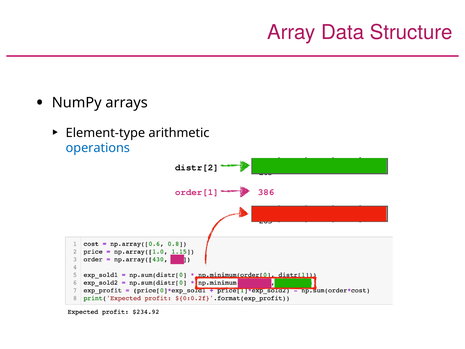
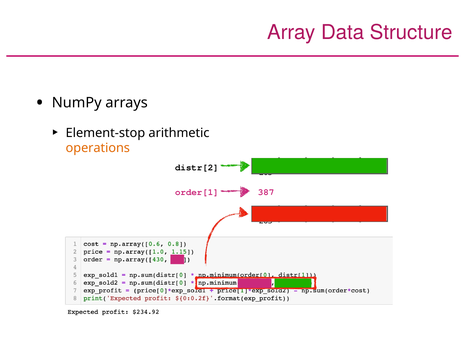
Element-type: Element-type -> Element-stop (105, 133)
operations colour: blue -> orange (98, 148)
order[1 386: 386 -> 387 (266, 192)
